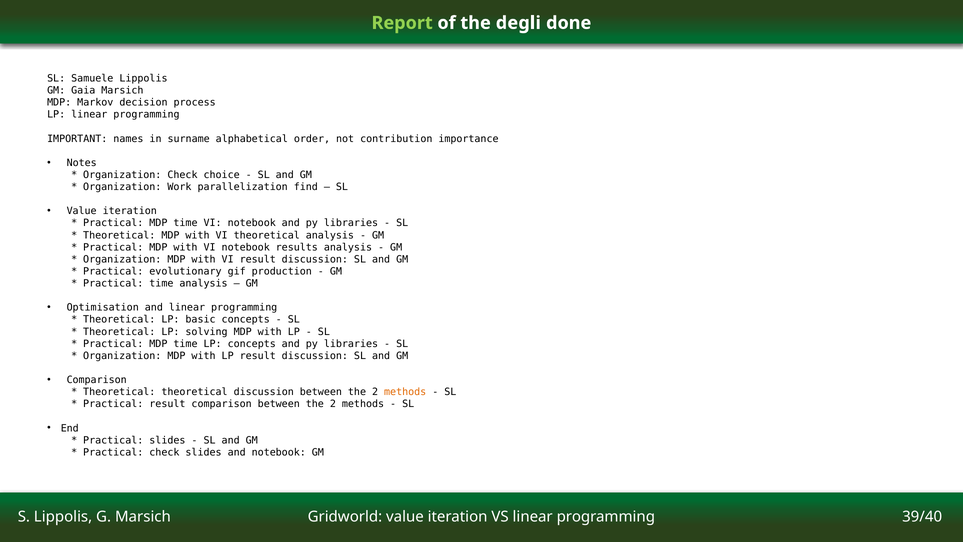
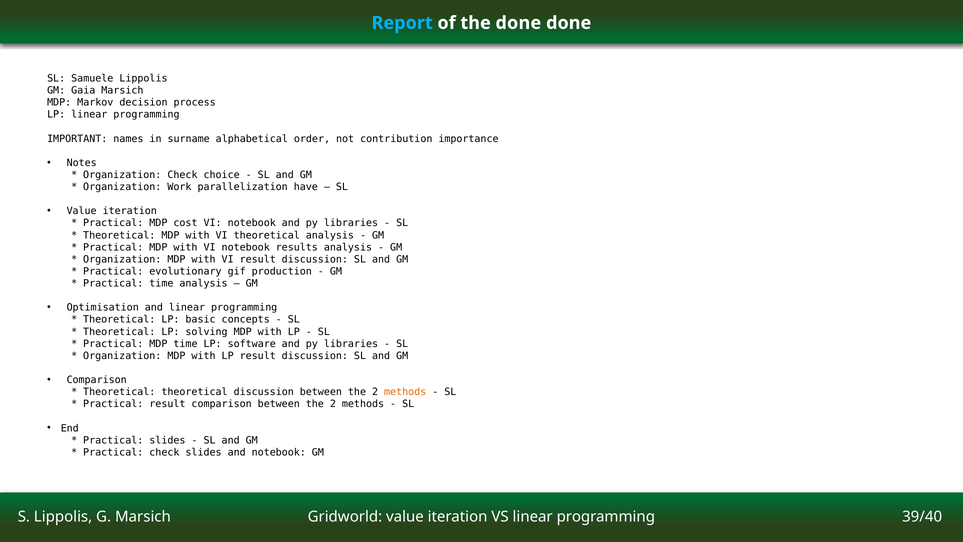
Report colour: light green -> light blue (402, 23)
the degli: degli -> done (518, 23)
find: find -> have (306, 187)
time: time -> cost (185, 223)
LP concepts: concepts -> software (252, 344)
